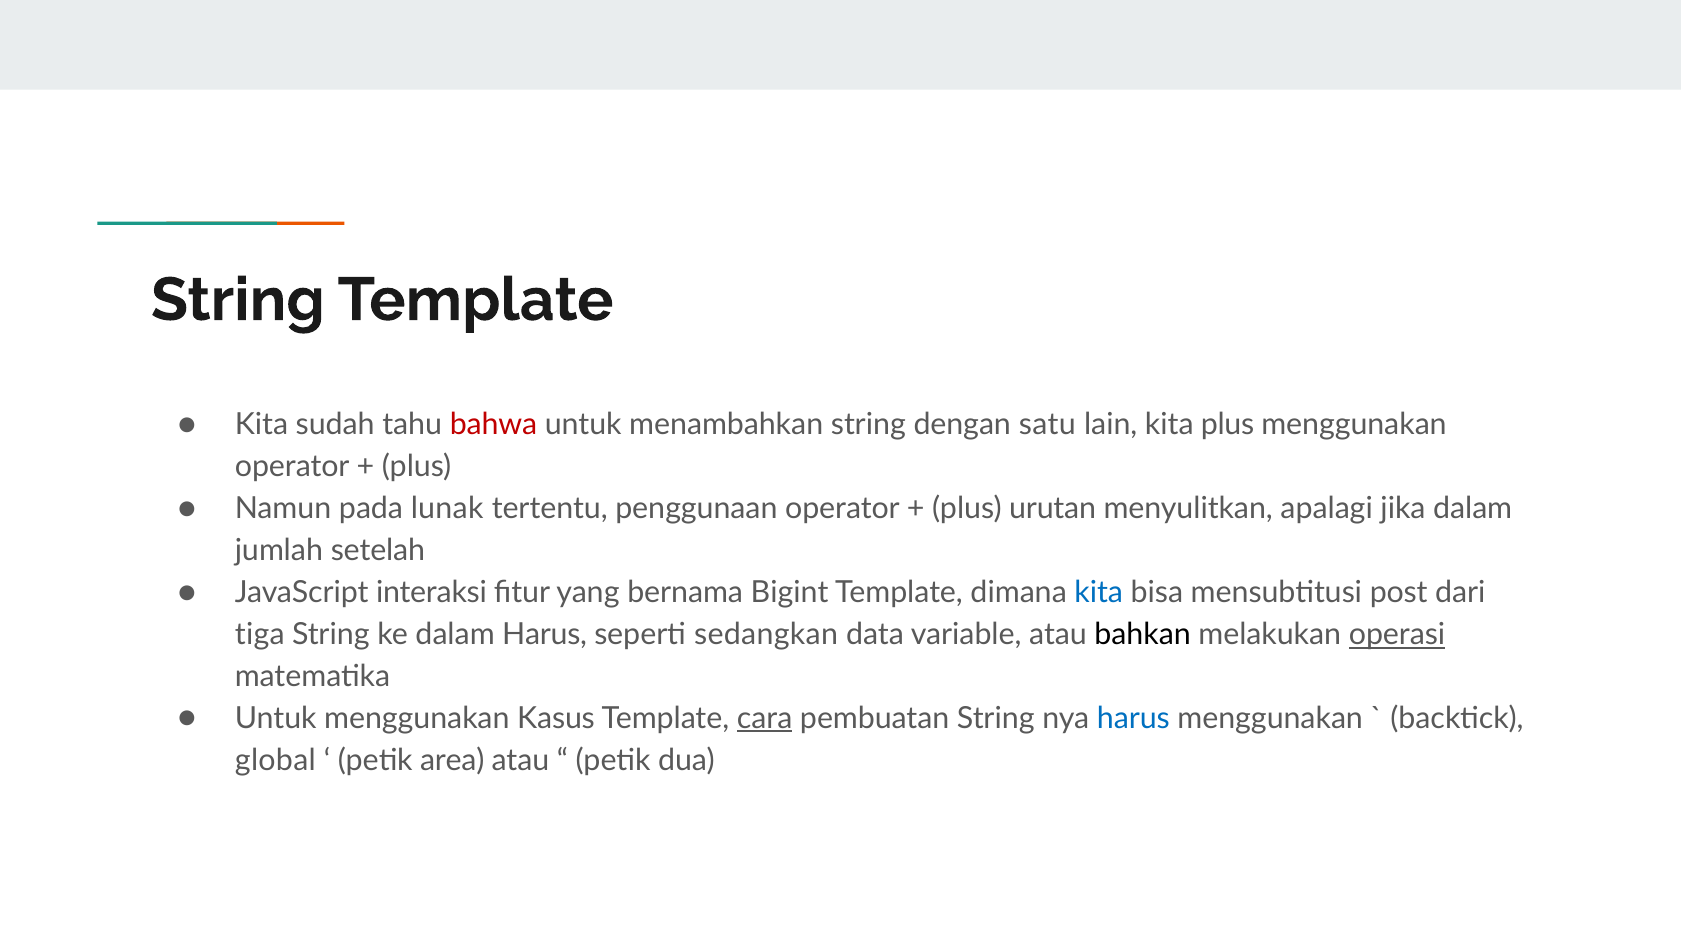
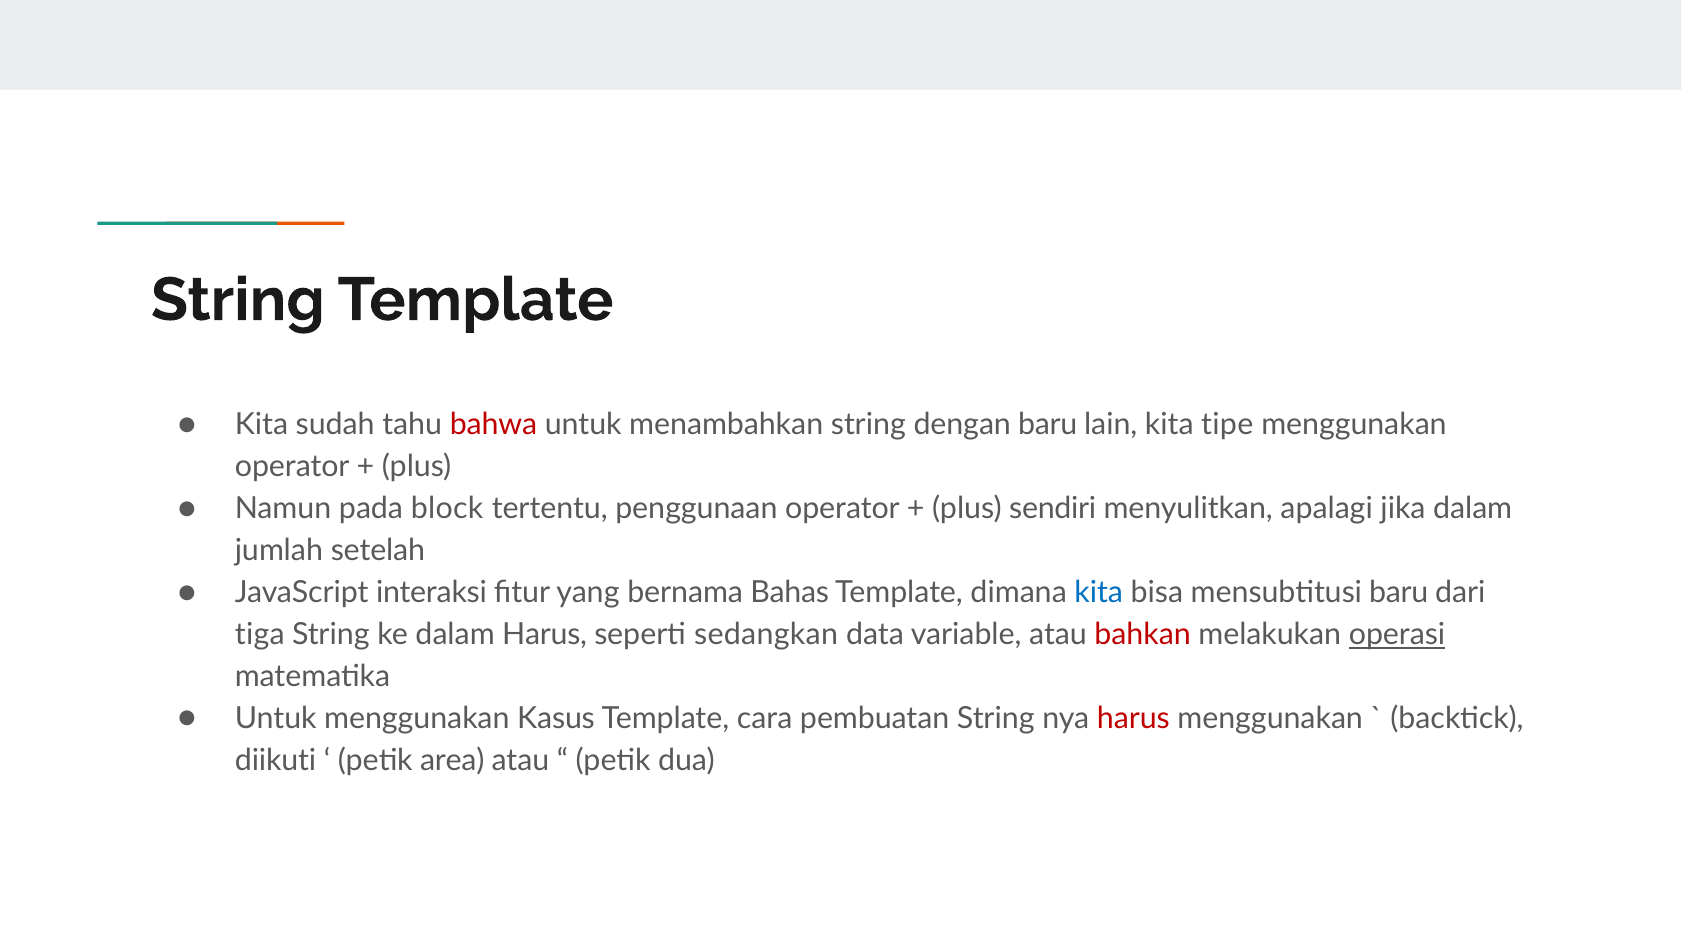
dengan satu: satu -> baru (1048, 425)
kita plus: plus -> tipe (1227, 425)
lunak: lunak -> block (447, 509)
urutan: urutan -> sendiri (1053, 509)
Bigint: Bigint -> Bahas (790, 592)
mensubtitusi post: post -> baru (1399, 592)
bahkan colour: black -> red (1143, 634)
cara underline: present -> none (765, 718)
harus colour: blue -> red (1133, 718)
global: global -> diikuti (276, 760)
